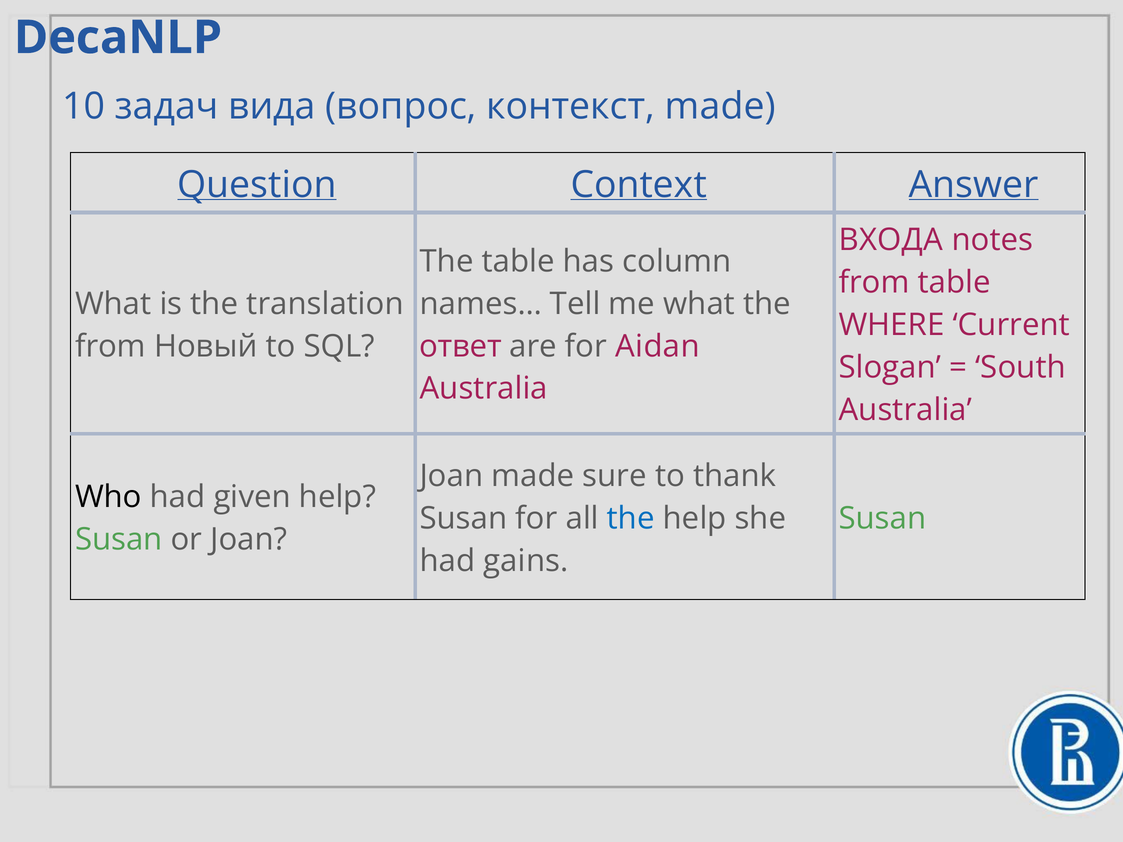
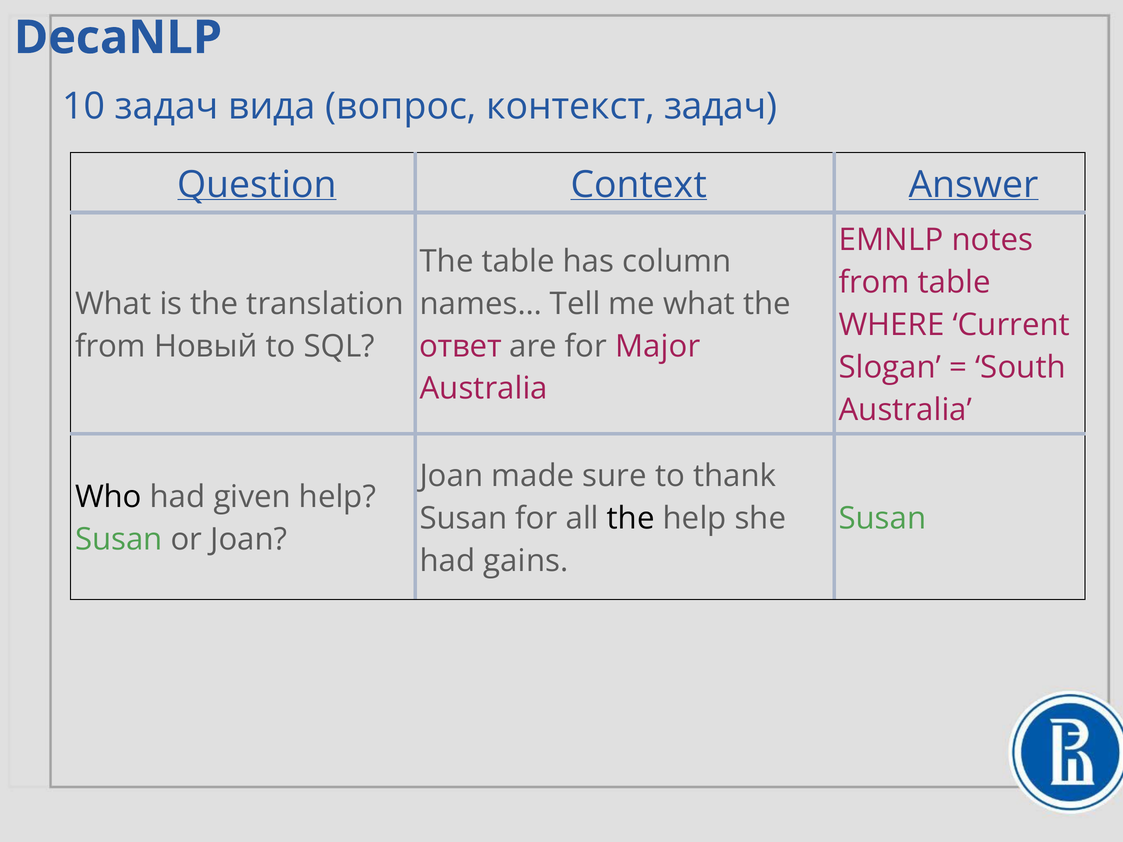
контекст made: made -> задач (721, 106)
ВХОДА: ВХОДА -> EMNLP (891, 240)
Aidan: Aidan -> Major (658, 346)
the colour: blue -> black (631, 519)
